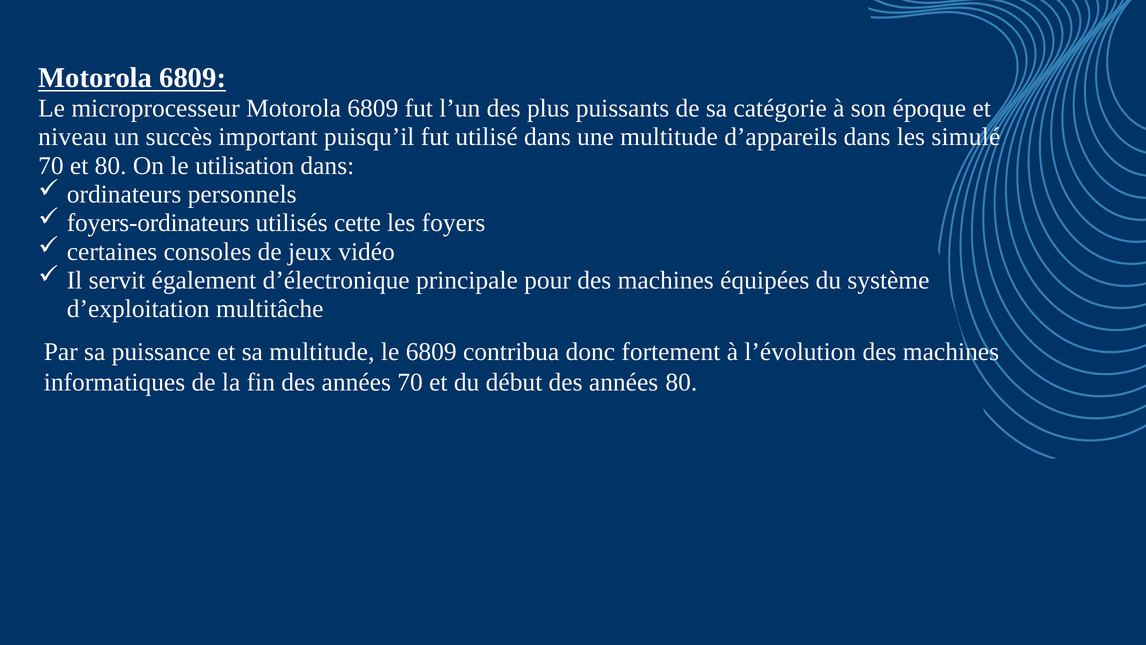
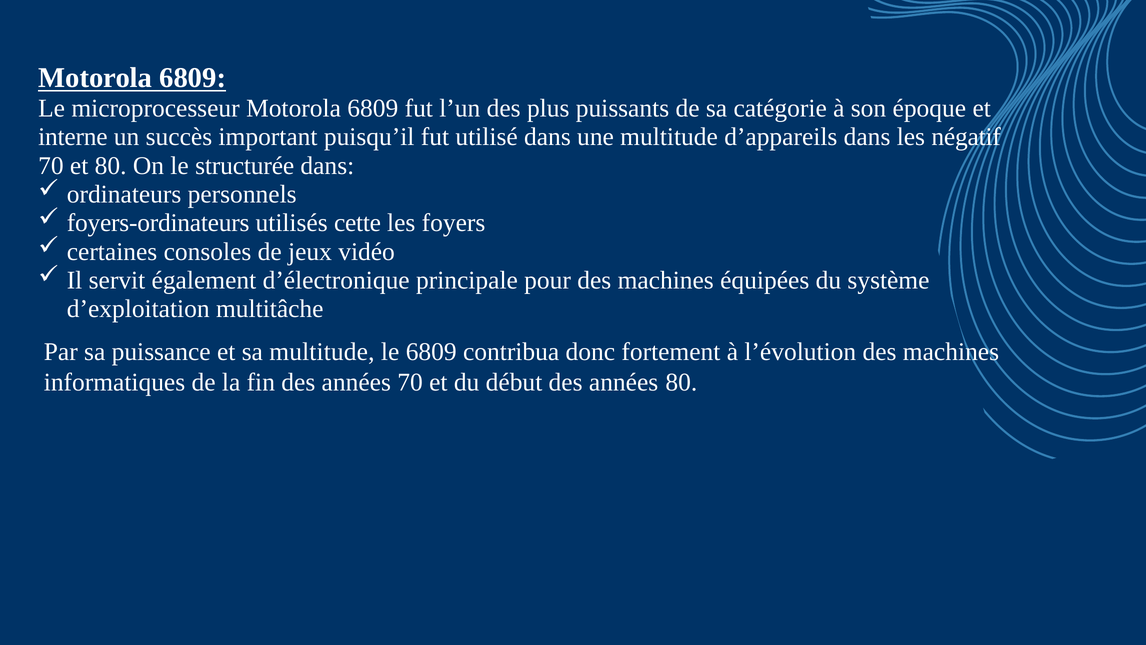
niveau: niveau -> interne (73, 137)
simulé: simulé -> négatif (966, 137)
utilisation: utilisation -> structurée (245, 166)
